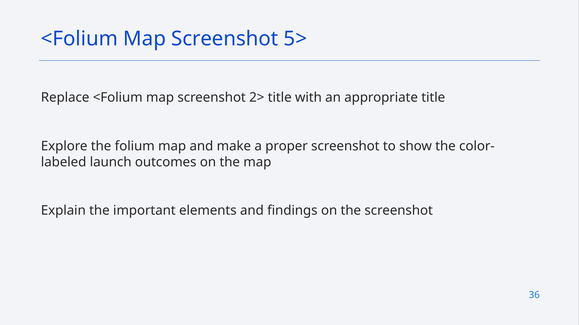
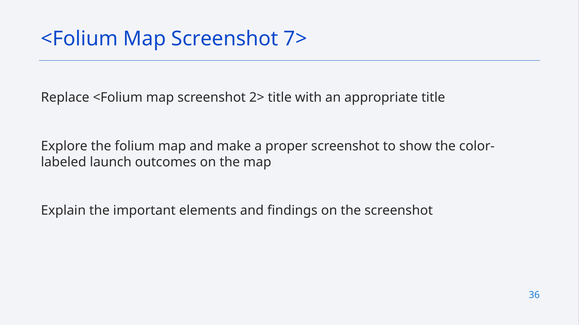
5>: 5> -> 7> (295, 39)
